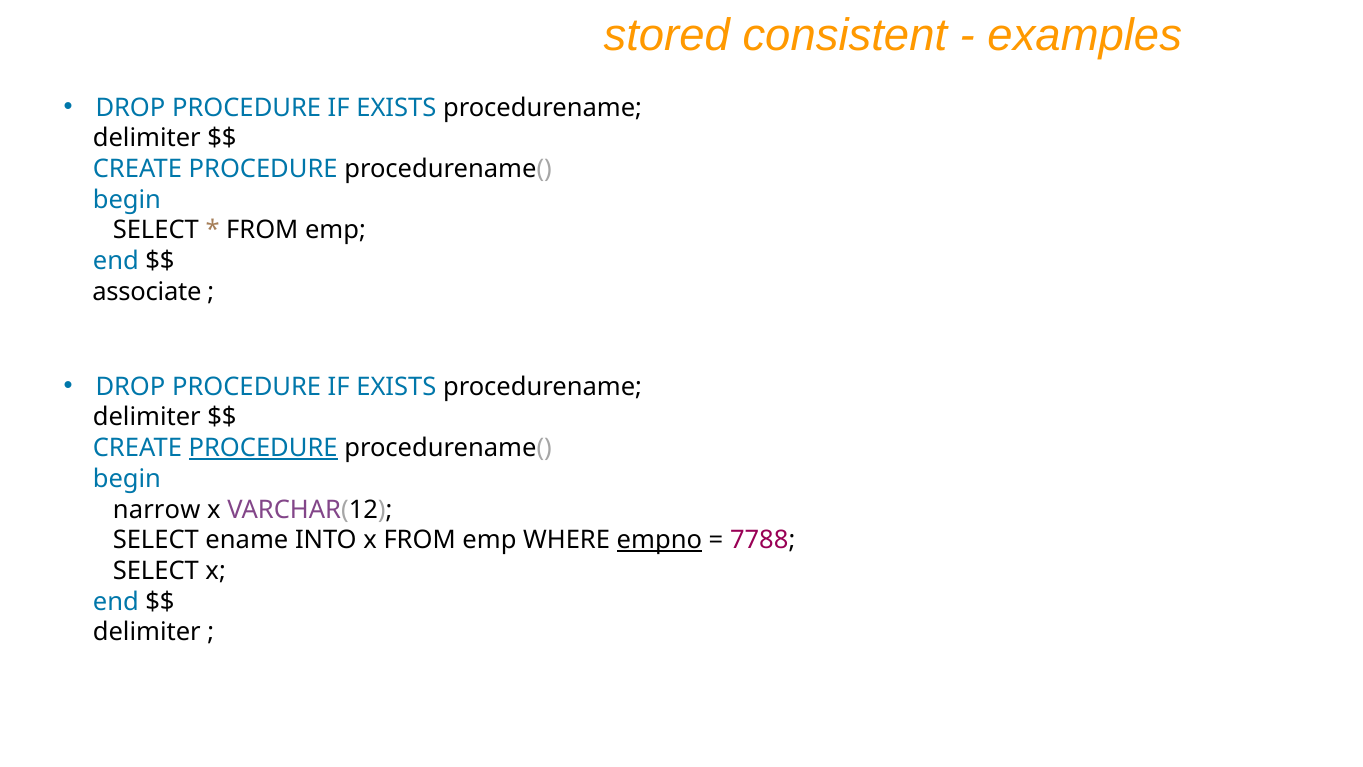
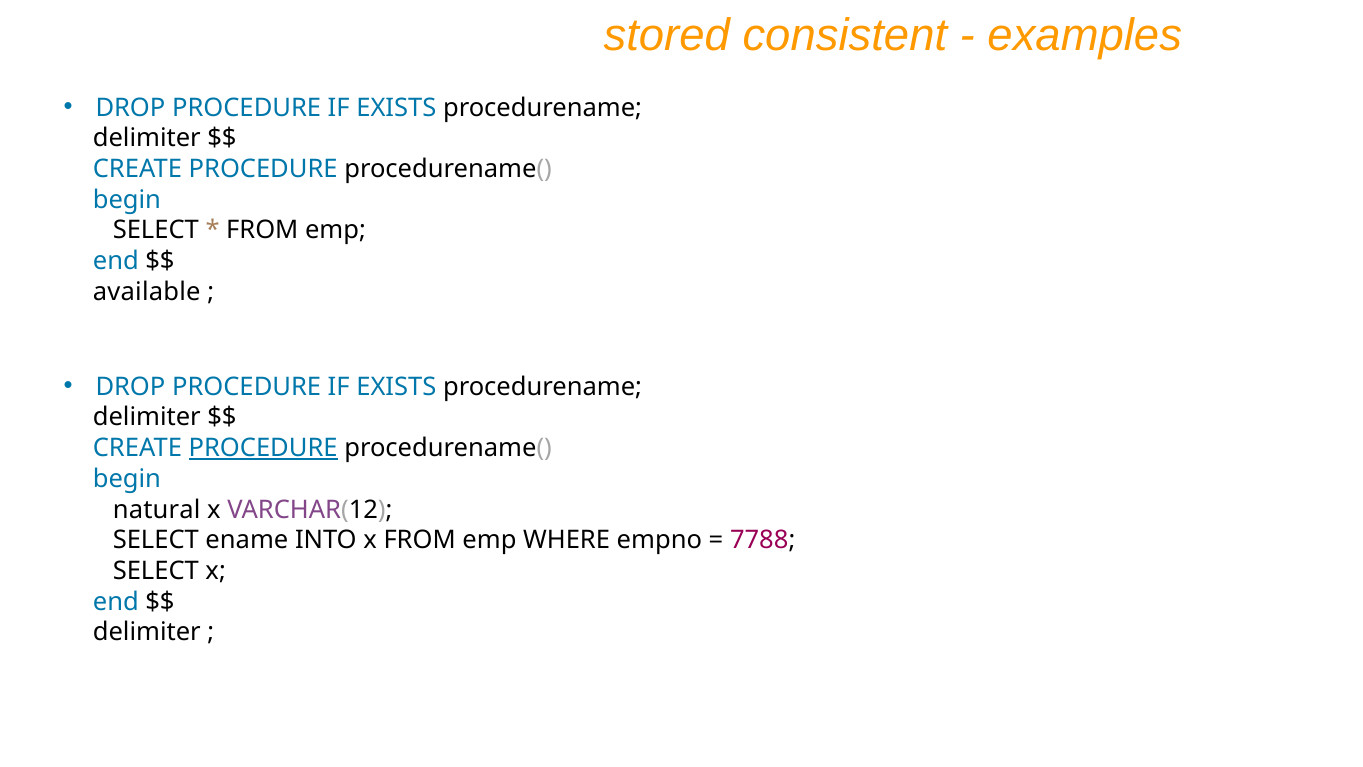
associate: associate -> available (147, 292)
narrow: narrow -> natural (157, 509)
empno underline: present -> none (659, 540)
